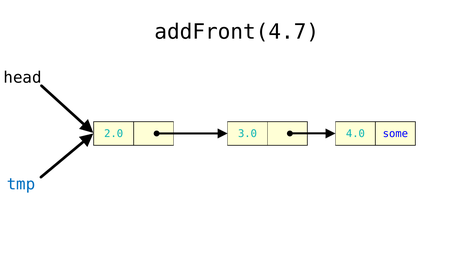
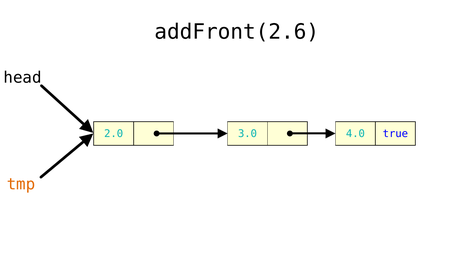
addFront(4.7: addFront(4.7 -> addFront(2.6 (237, 32)
some: some -> true (395, 133)
tmp colour: blue -> orange (21, 184)
